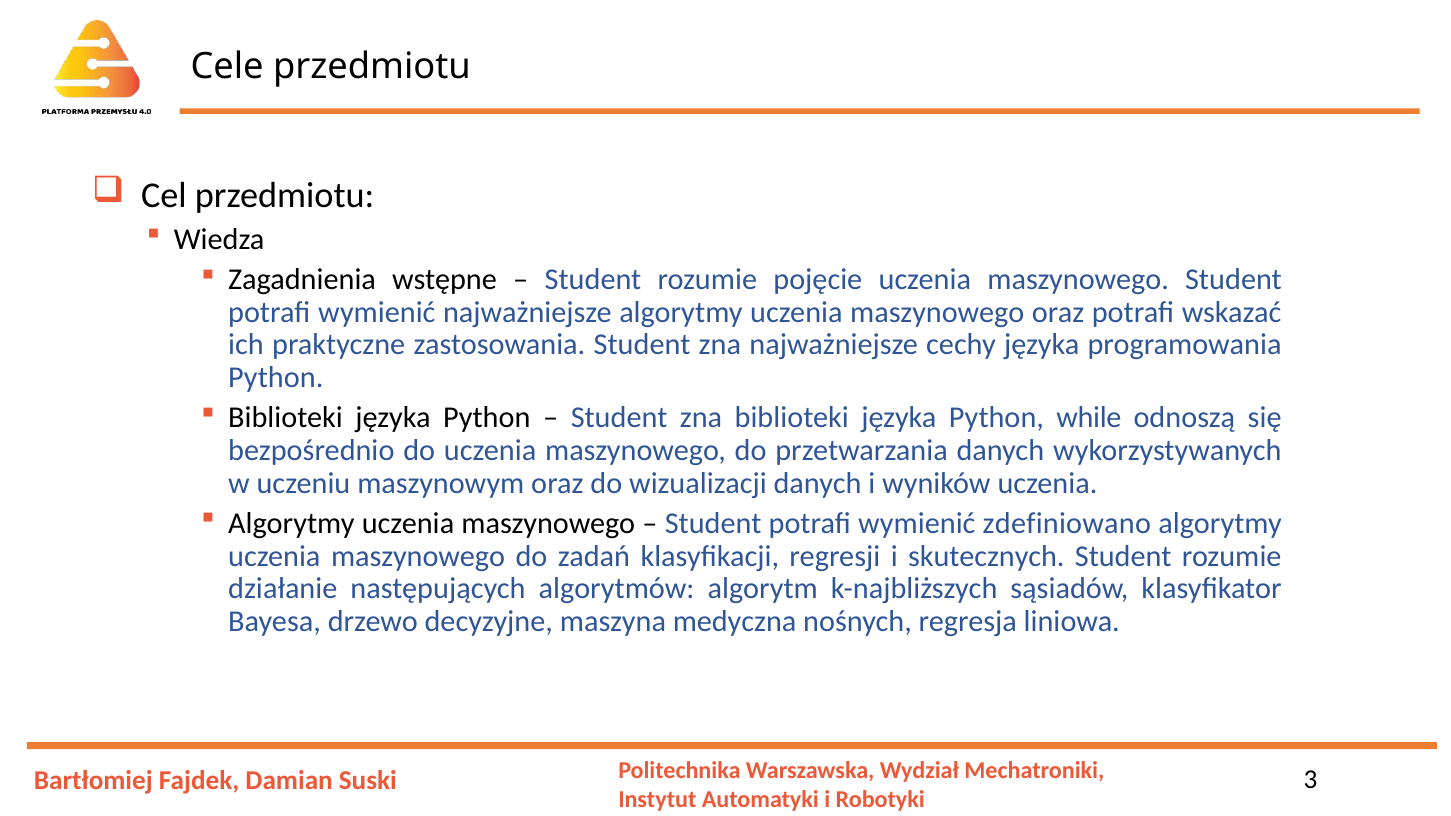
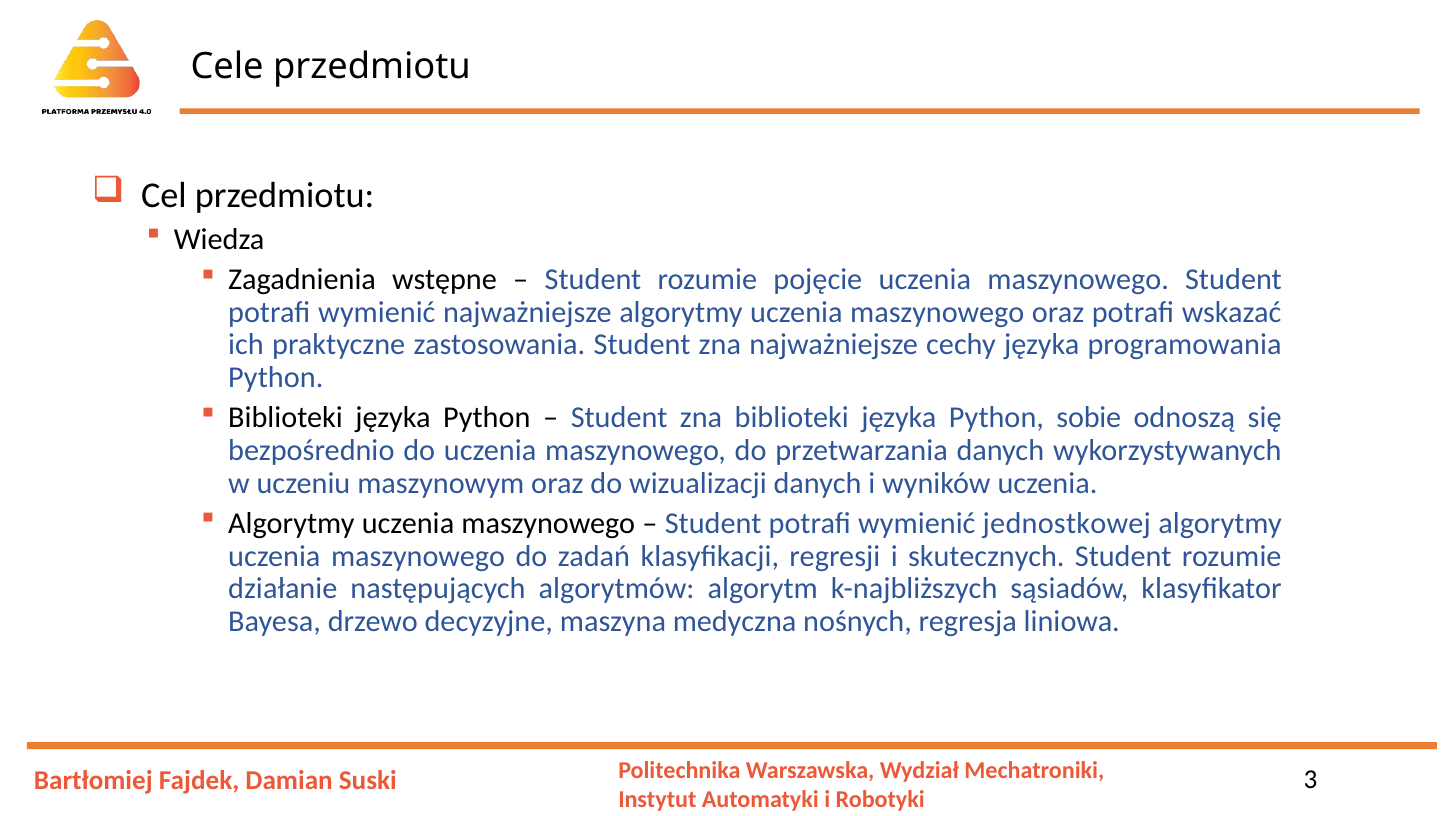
while: while -> sobie (1089, 418)
zdefiniowano: zdefiniowano -> jednostkowej (1067, 524)
